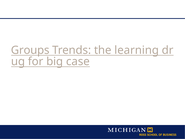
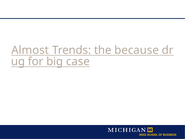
Groups: Groups -> Almost (30, 50)
learning: learning -> because (137, 50)
